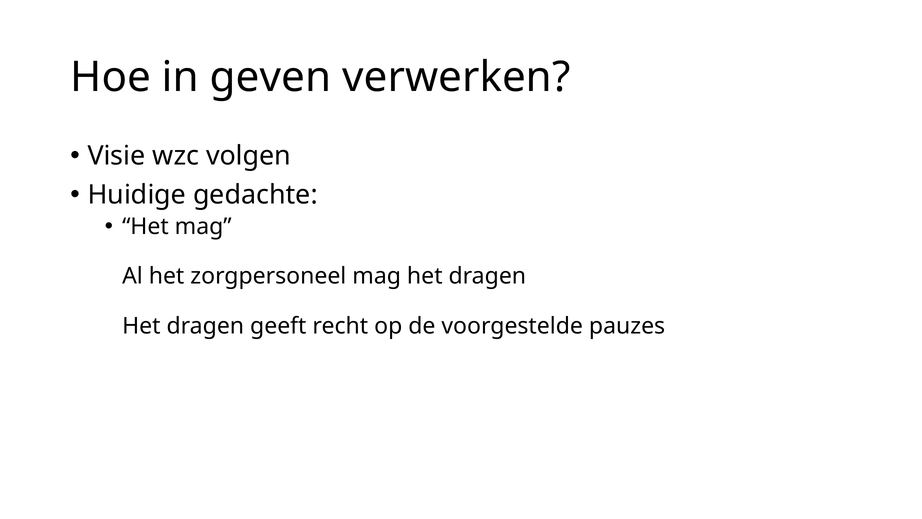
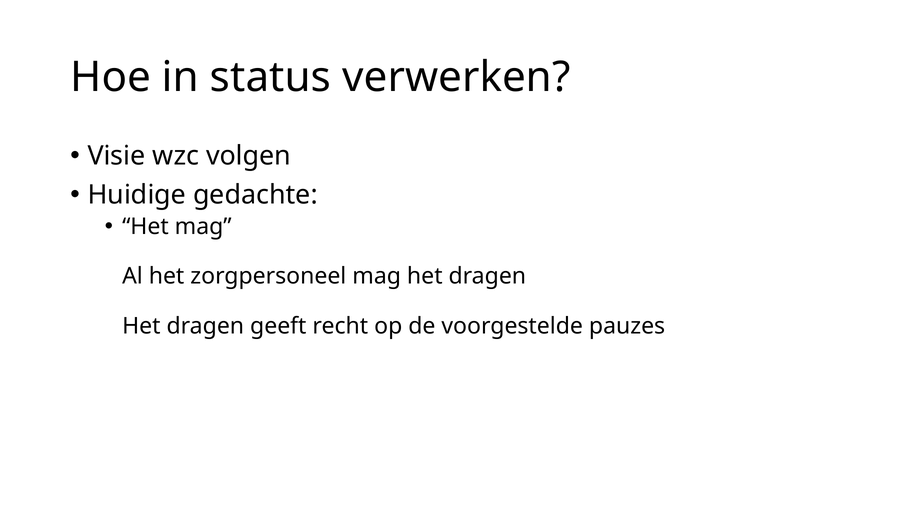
geven: geven -> status (271, 77)
